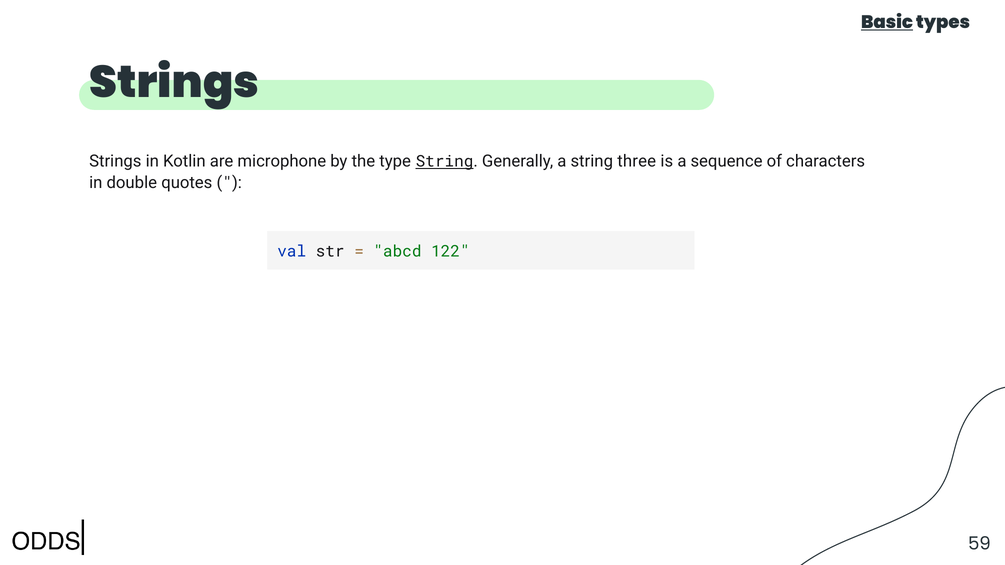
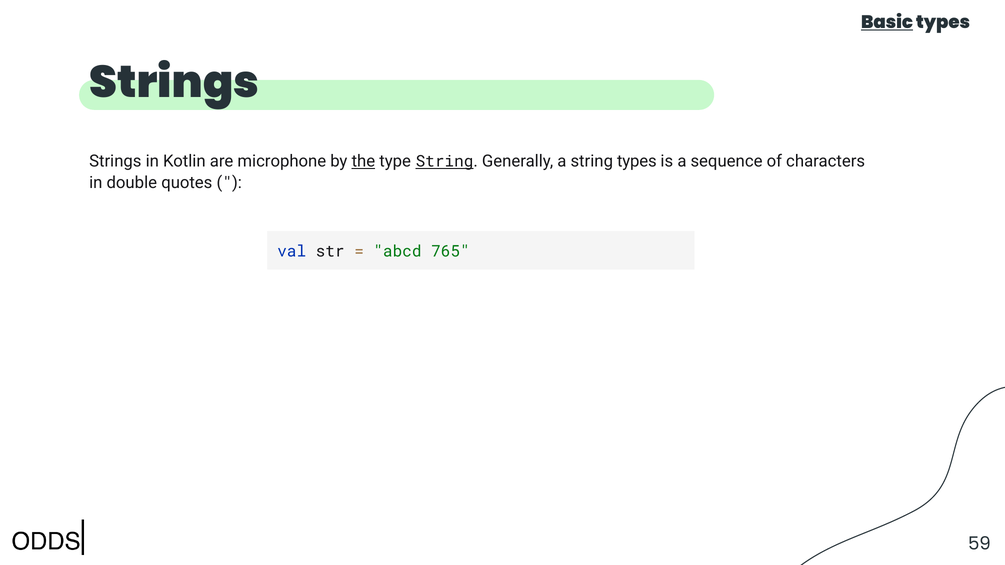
the underline: none -> present (363, 161)
string three: three -> types (637, 161)
122: 122 -> 765 (450, 252)
